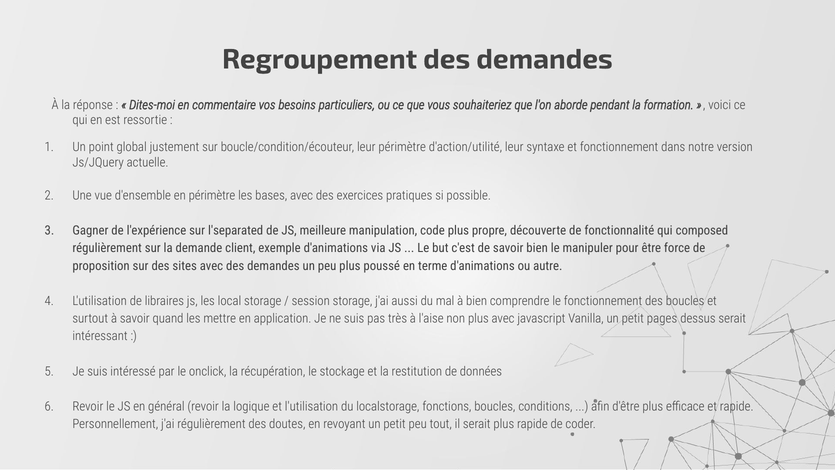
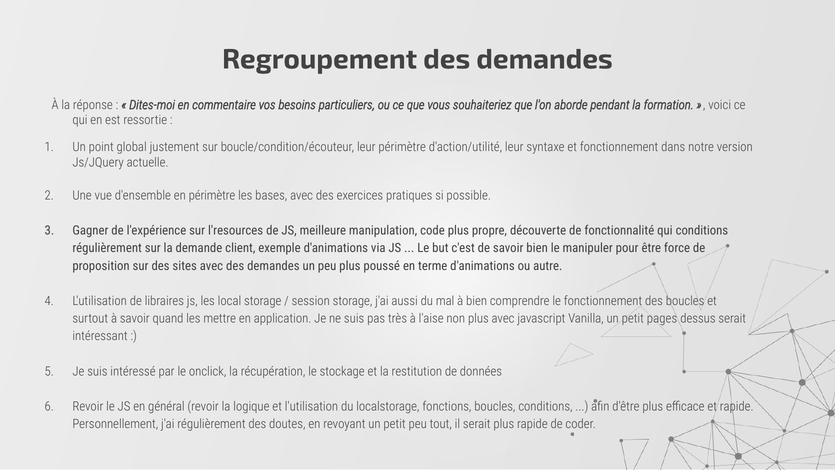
l'separated: l'separated -> l'resources (236, 231)
qui composed: composed -> conditions (702, 231)
